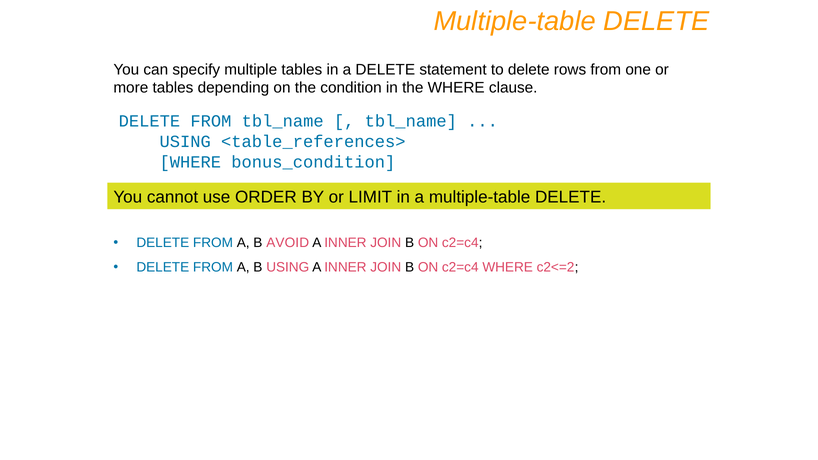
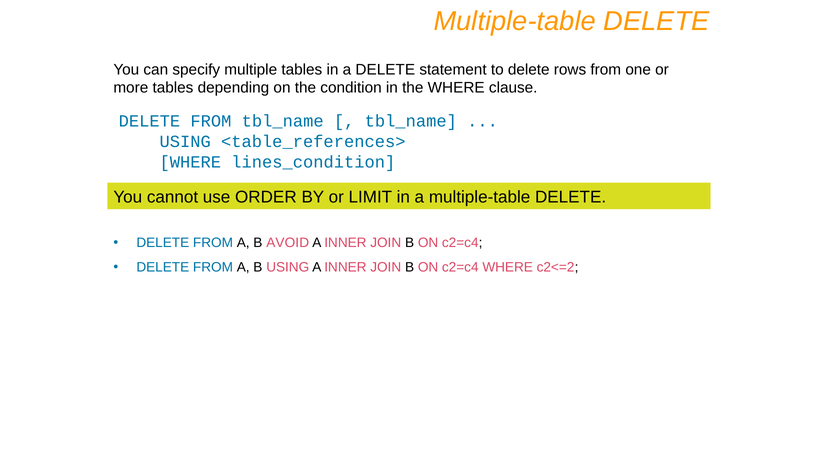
bonus_condition: bonus_condition -> lines_condition (313, 162)
